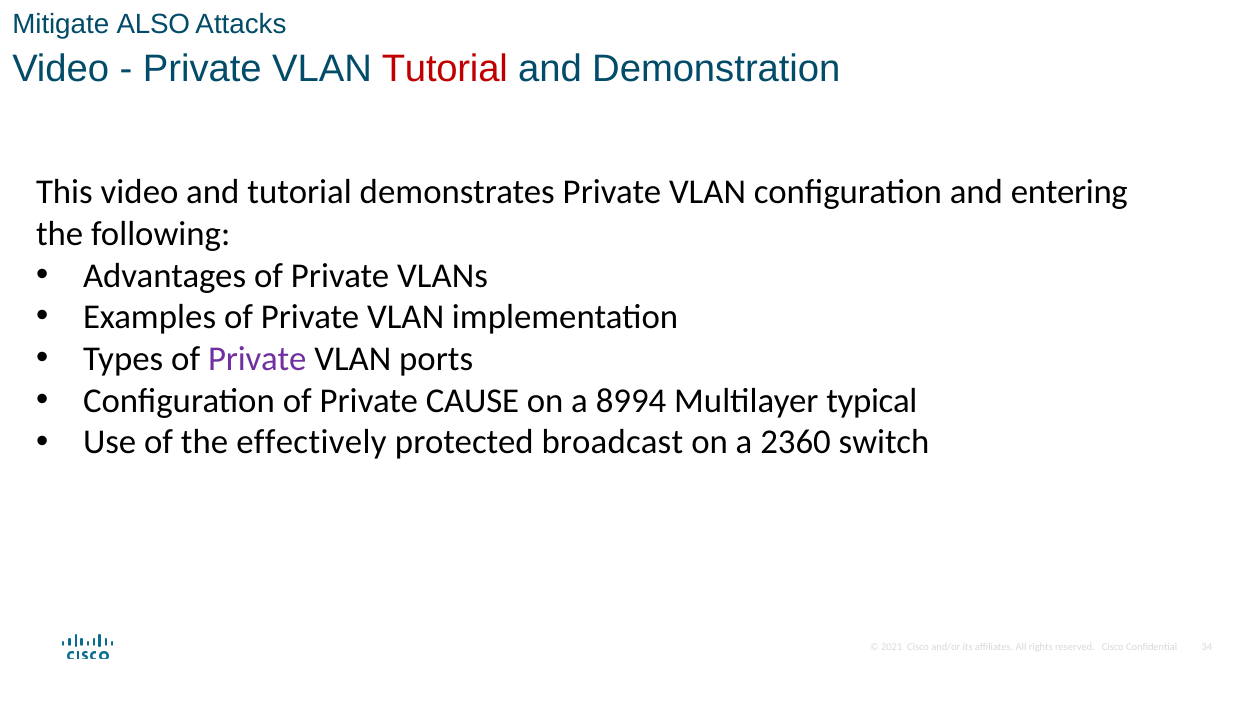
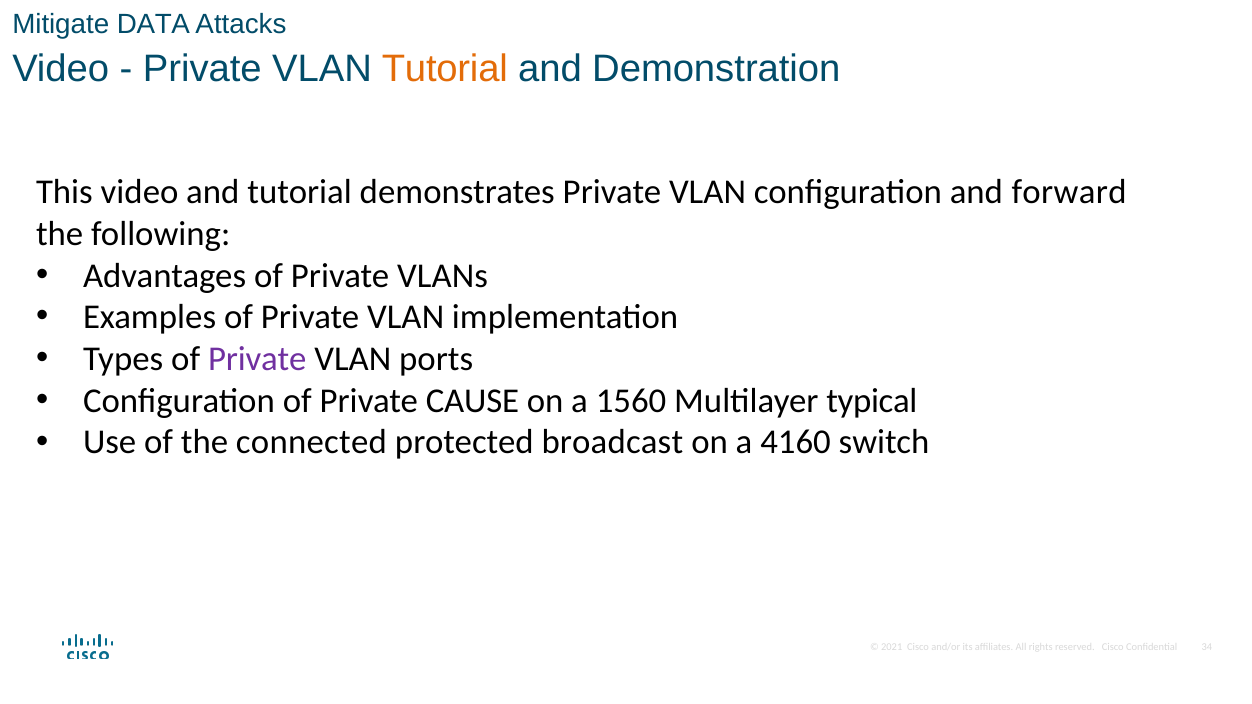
ALSO: ALSO -> DATA (153, 25)
Tutorial colour: red -> orange (445, 69)
entering: entering -> forward (1069, 192)
8994: 8994 -> 1560 (631, 401)
effectively: effectively -> connected (311, 443)
2360: 2360 -> 4160 (796, 443)
